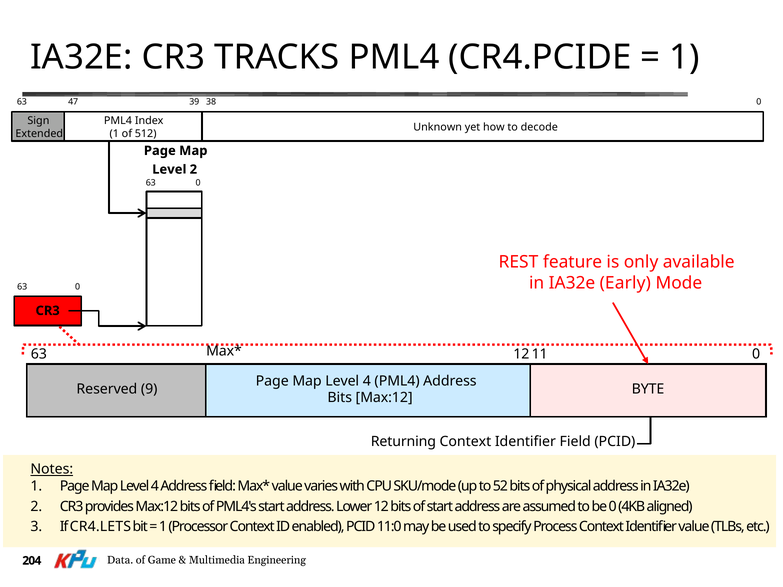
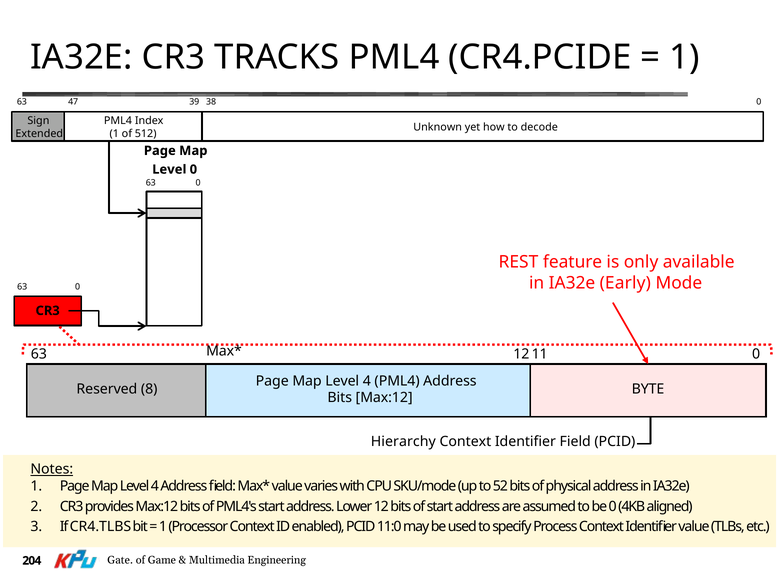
Level 2: 2 -> 0 (193, 169)
9: 9 -> 8 (149, 389)
Returning: Returning -> Hierarchy (403, 442)
CR4.LETS: CR4.LETS -> CR4.TLBS (100, 527)
Data: Data -> Gate (120, 560)
